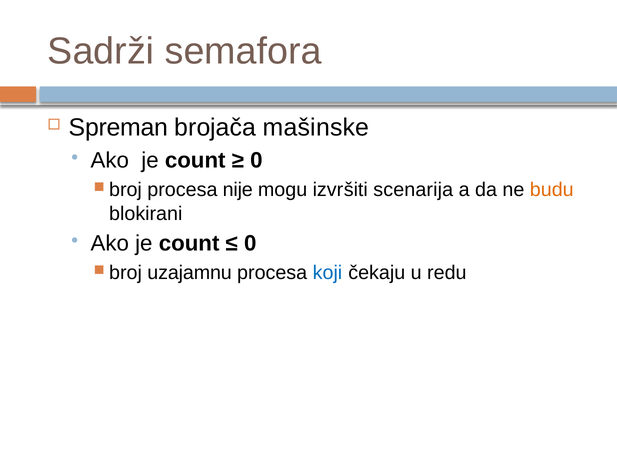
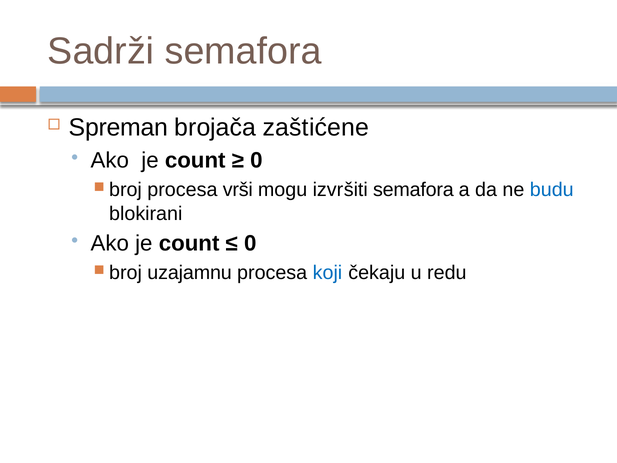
mašinske: mašinske -> zaštićene (316, 128)
nije: nije -> vrši (238, 190)
izvršiti scenarija: scenarija -> semafora (413, 190)
budu colour: orange -> blue (552, 190)
